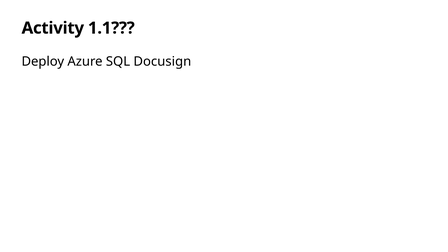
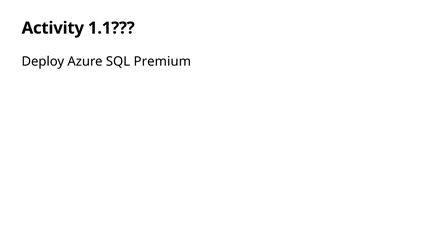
Docusign: Docusign -> Premium (162, 61)
